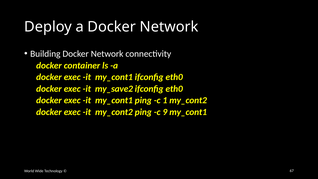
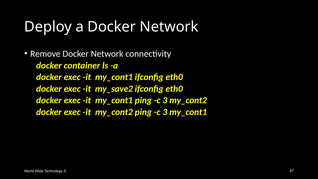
Building: Building -> Remove (45, 54)
my_cont1 ping c 1: 1 -> 3 (165, 100)
my_cont2 ping c 9: 9 -> 3 (165, 112)
